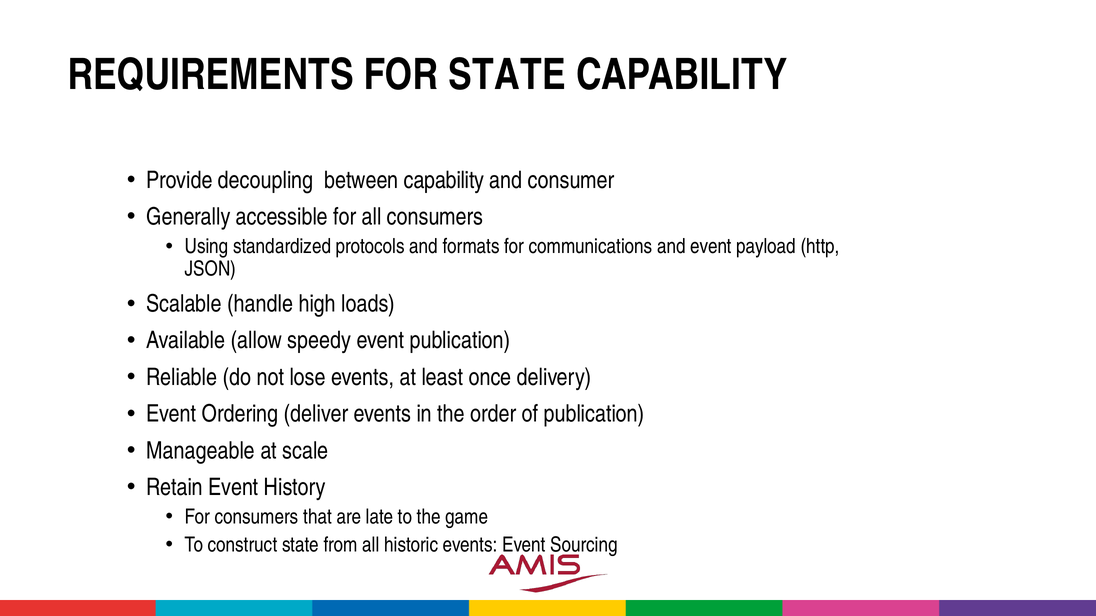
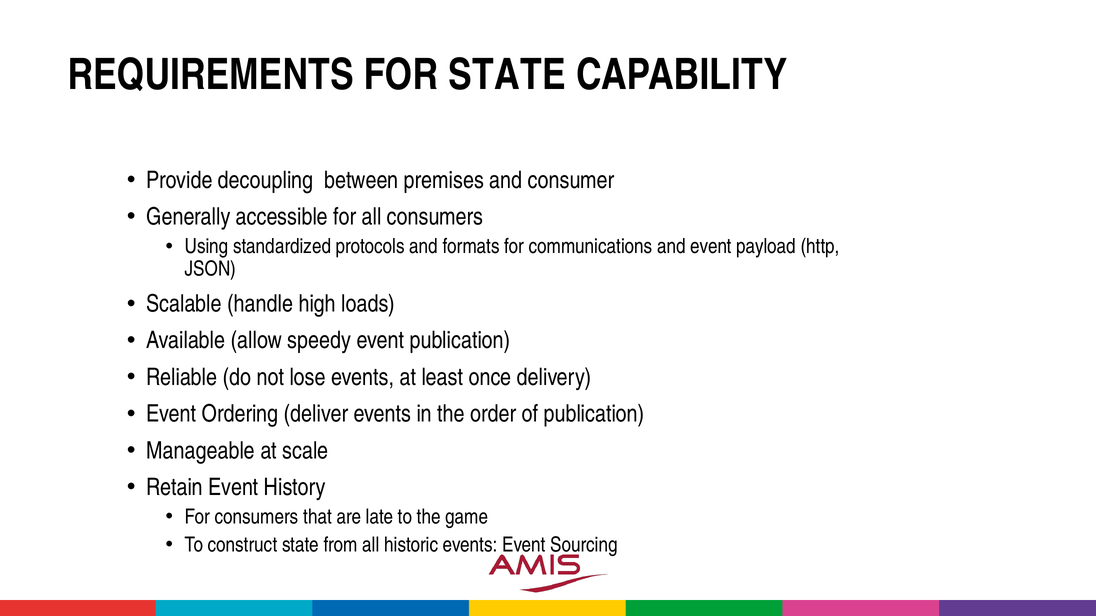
between capability: capability -> premises (444, 180)
